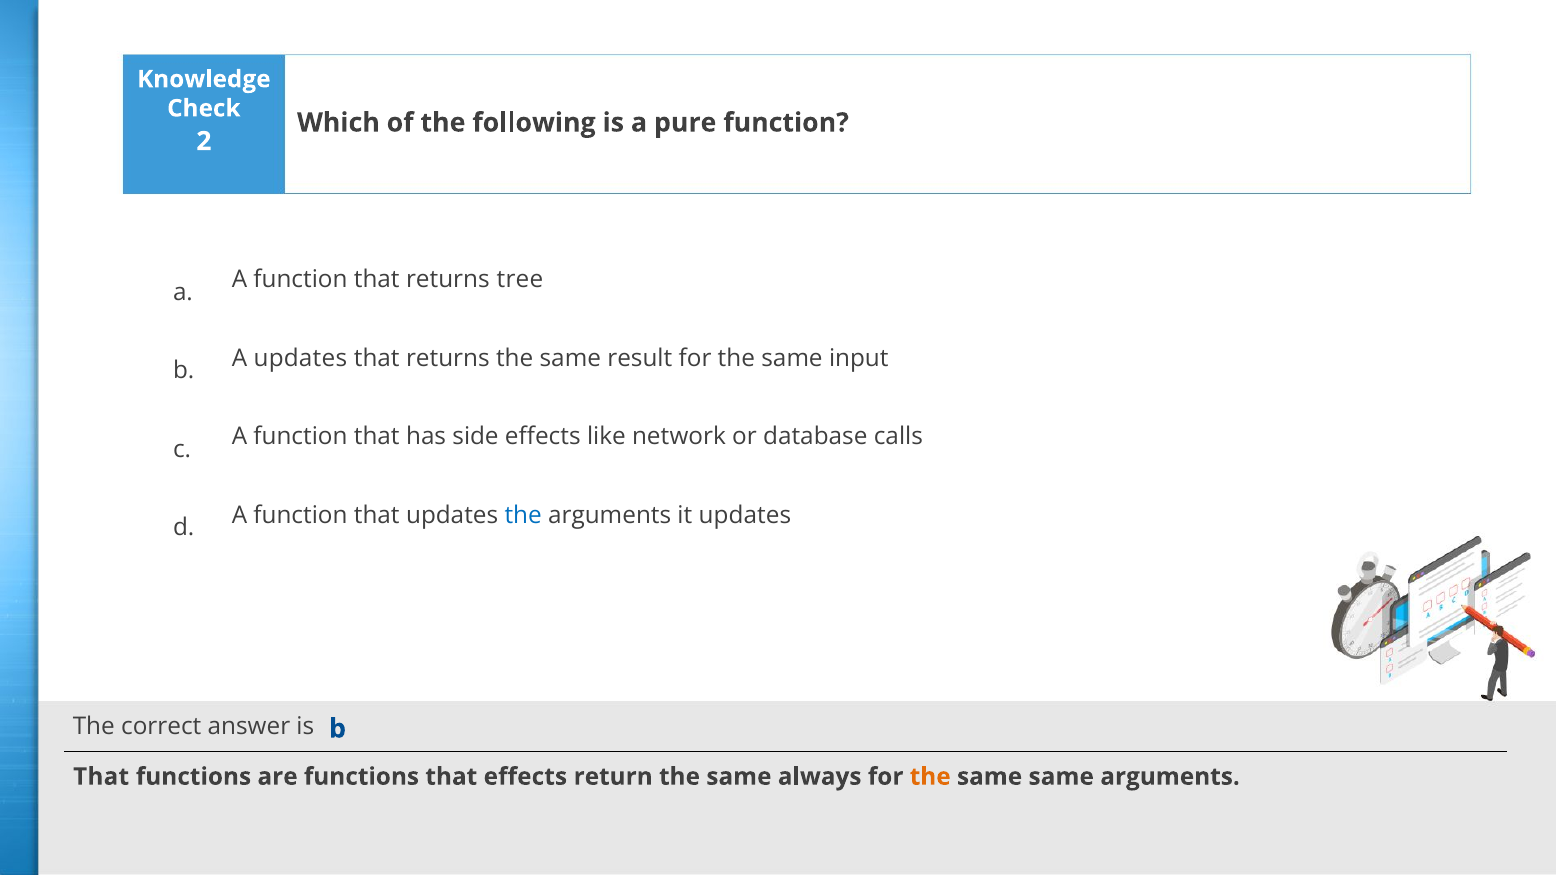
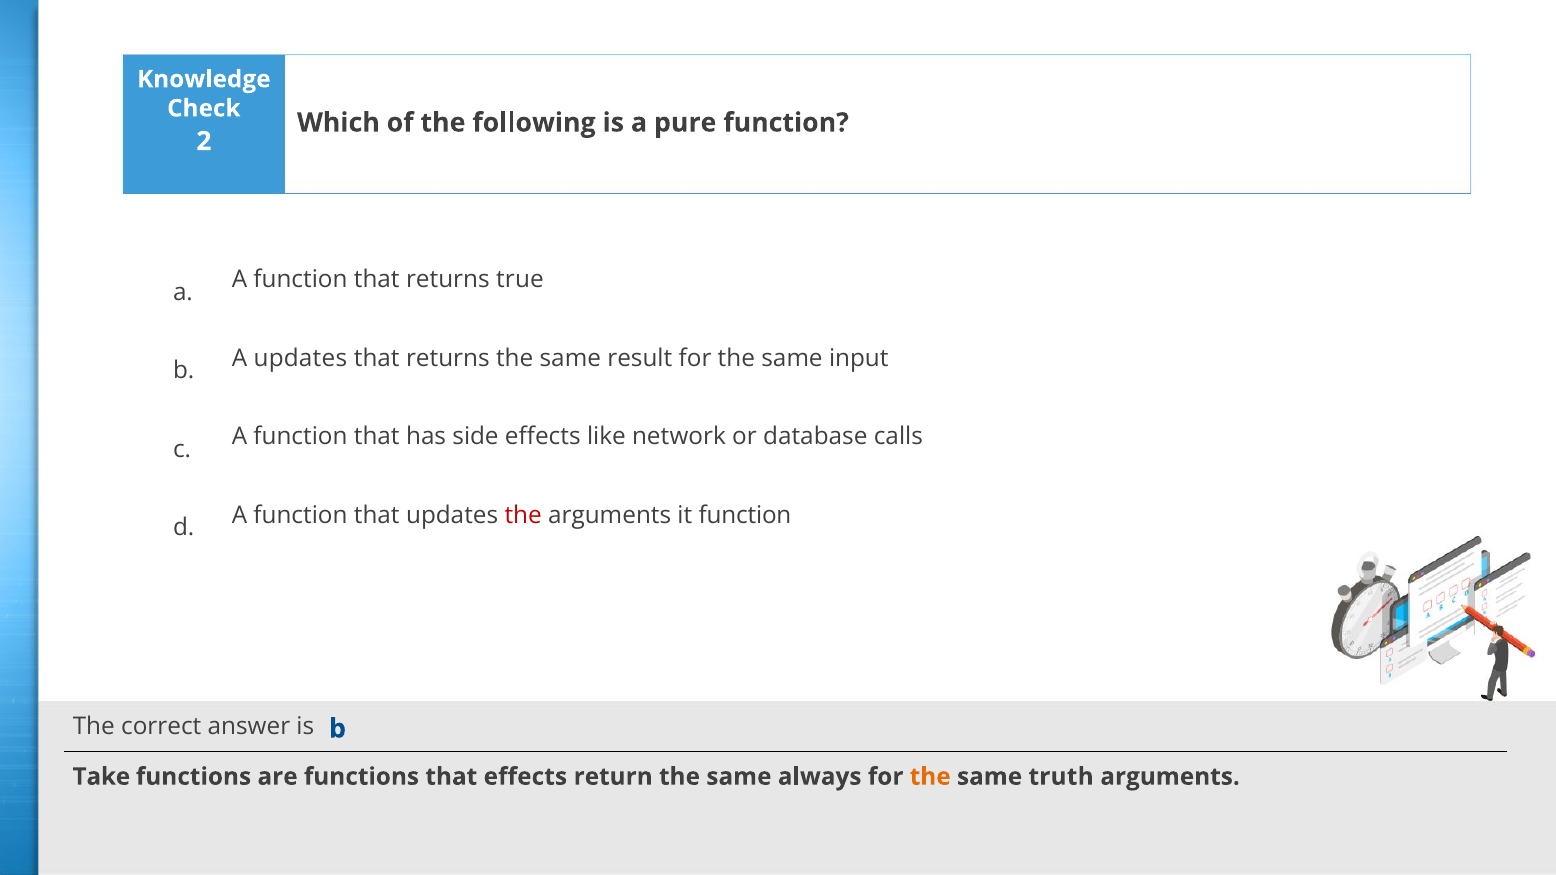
tree: tree -> true (520, 280)
the colour: blue -> red (523, 516)
it updates: updates -> function (745, 516)
That: That -> Take (101, 777)
same same: same -> truth (1061, 777)
